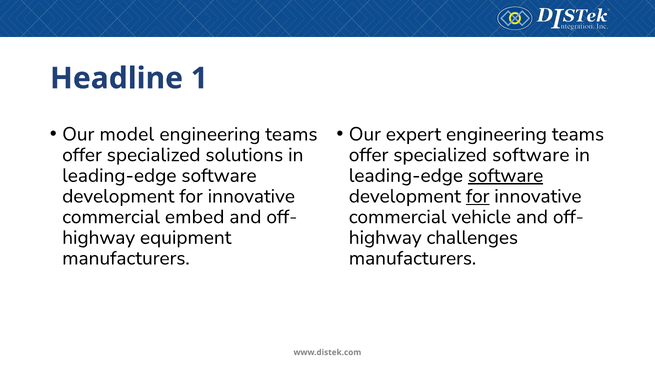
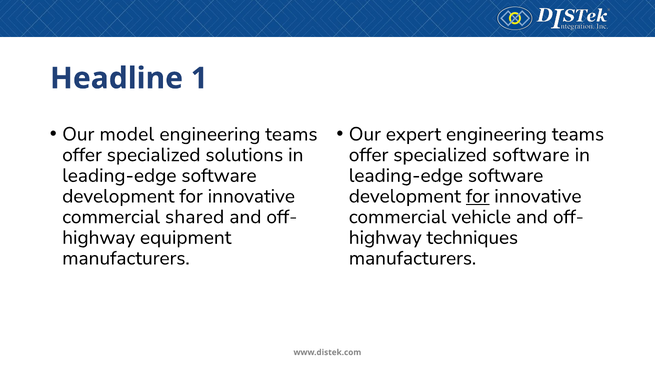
software underline: present -> none (506, 175)
embed: embed -> shared (195, 217)
challenges: challenges -> techniques (472, 237)
